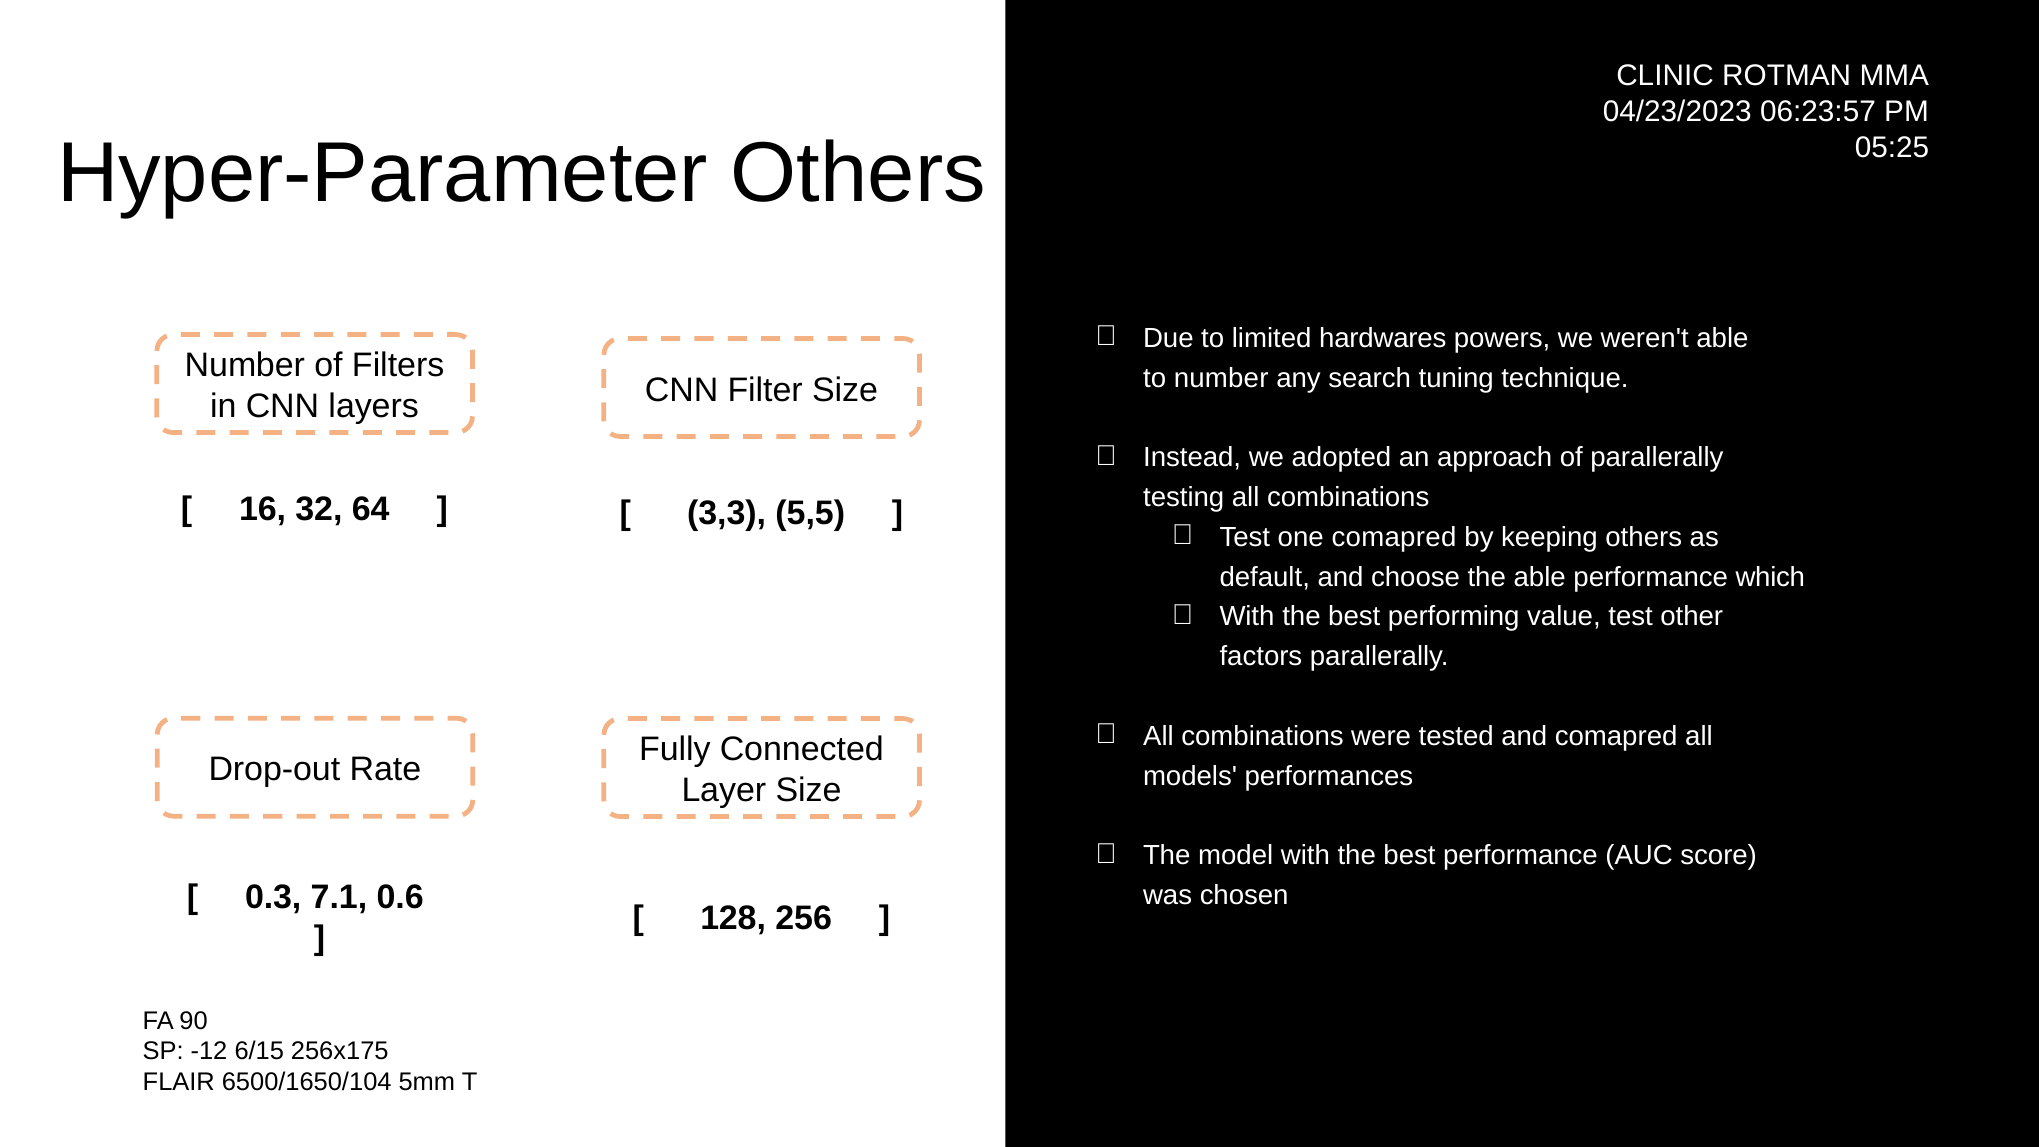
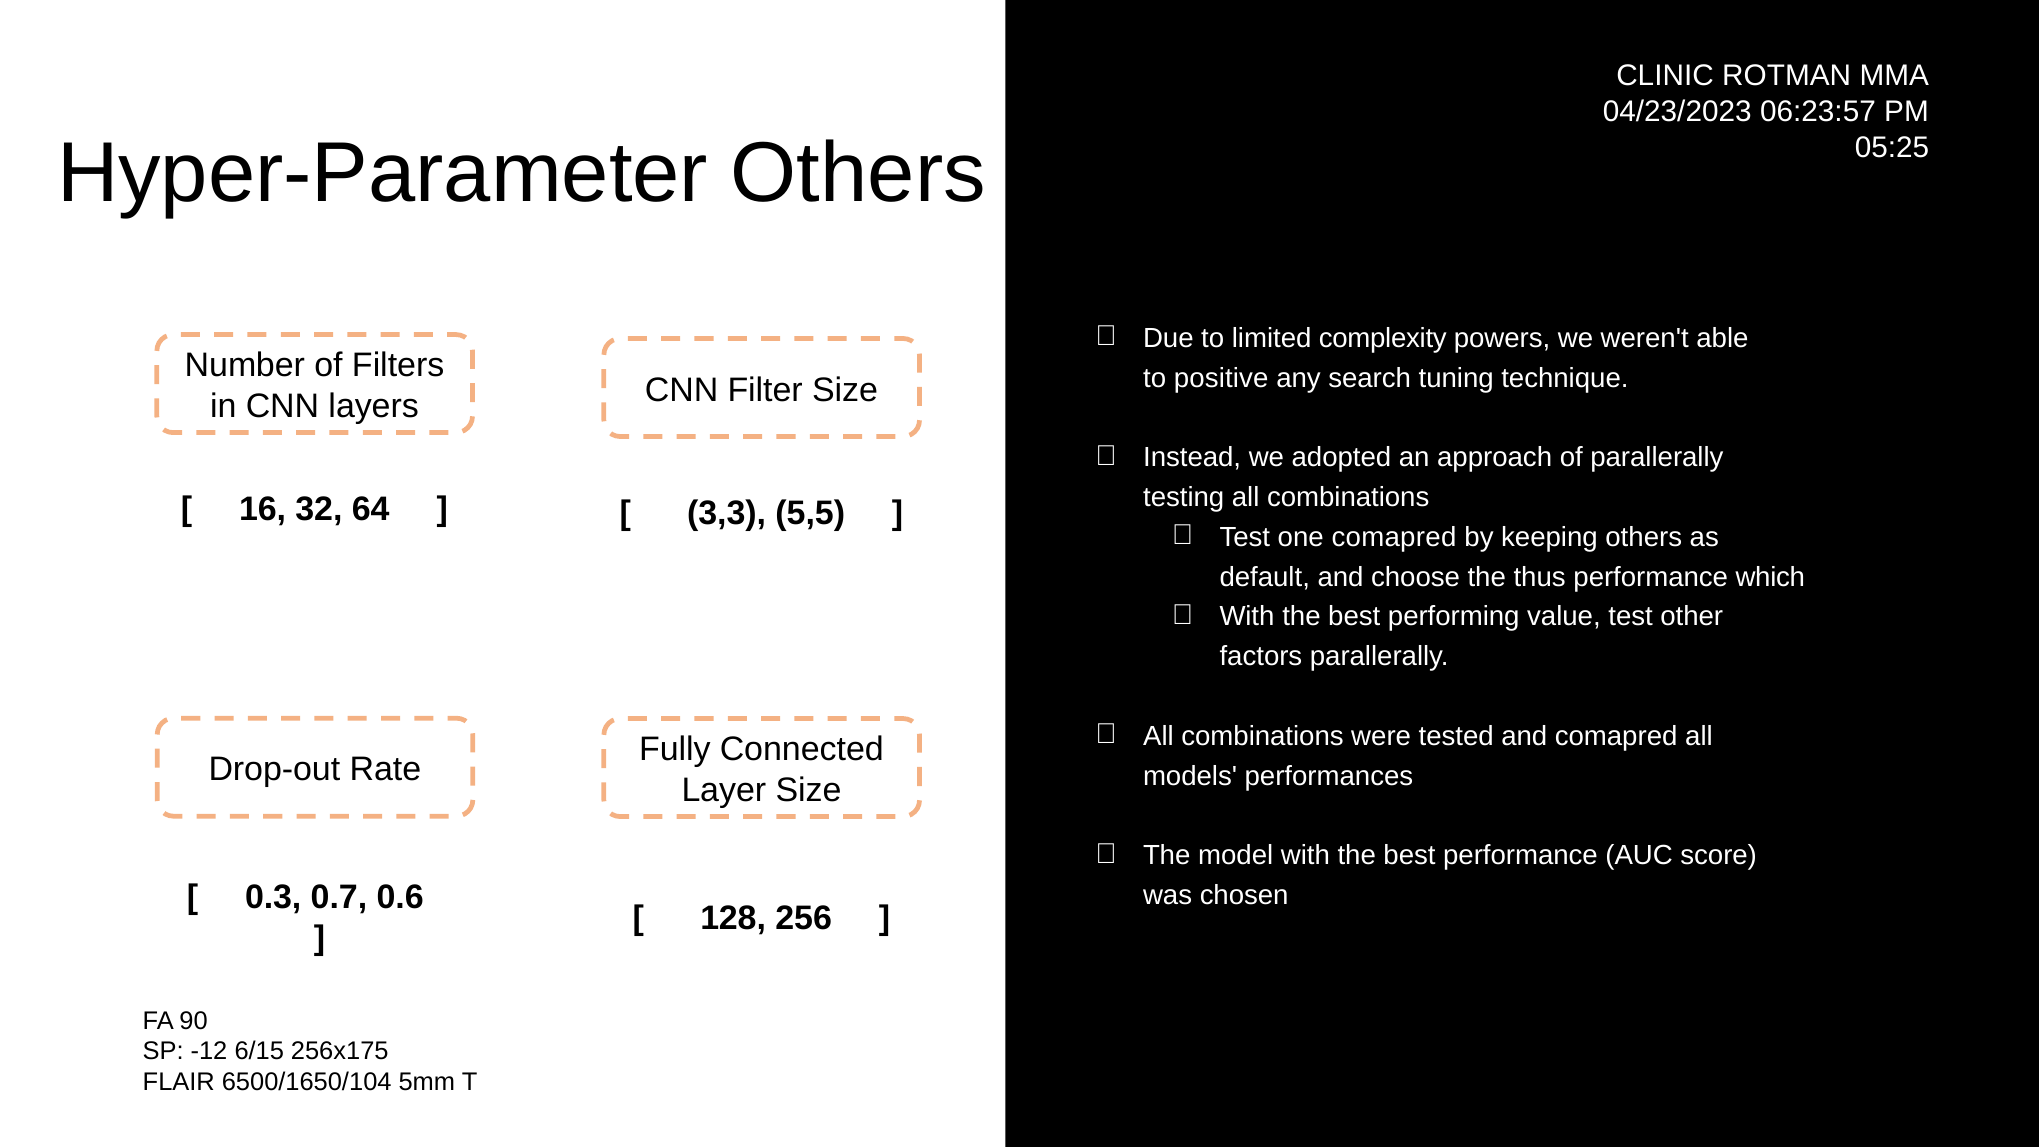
hardwares: hardwares -> complexity (1383, 338)
to number: number -> positive (1221, 378)
the able: able -> thus (1540, 577)
7.1: 7.1 -> 0.7 (339, 897)
